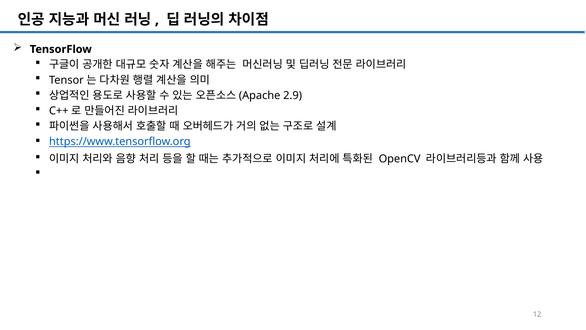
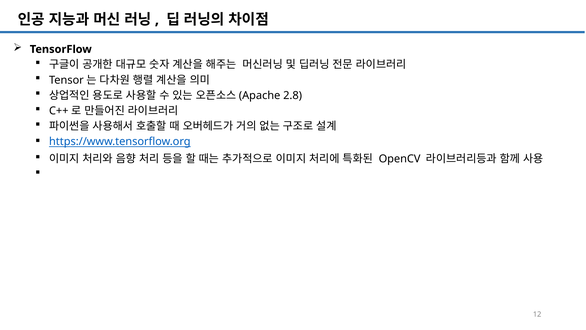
2.9: 2.9 -> 2.8 (293, 95)
